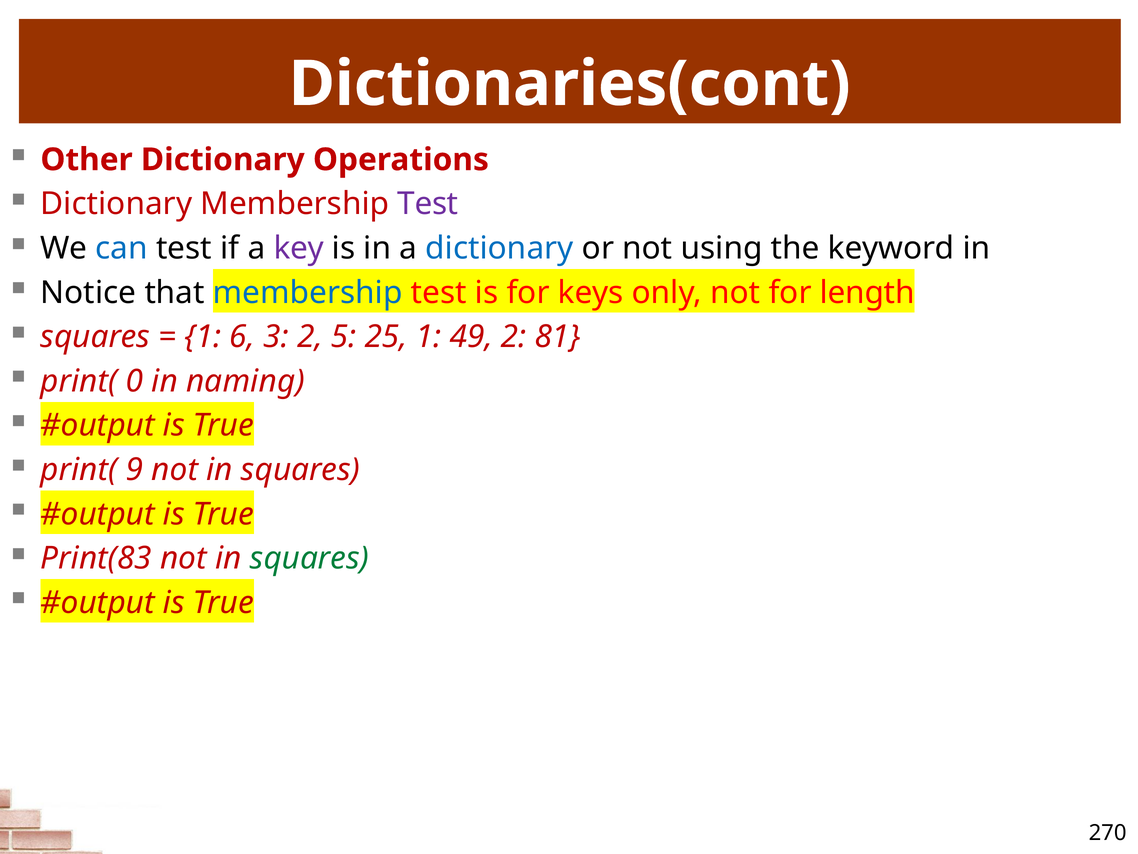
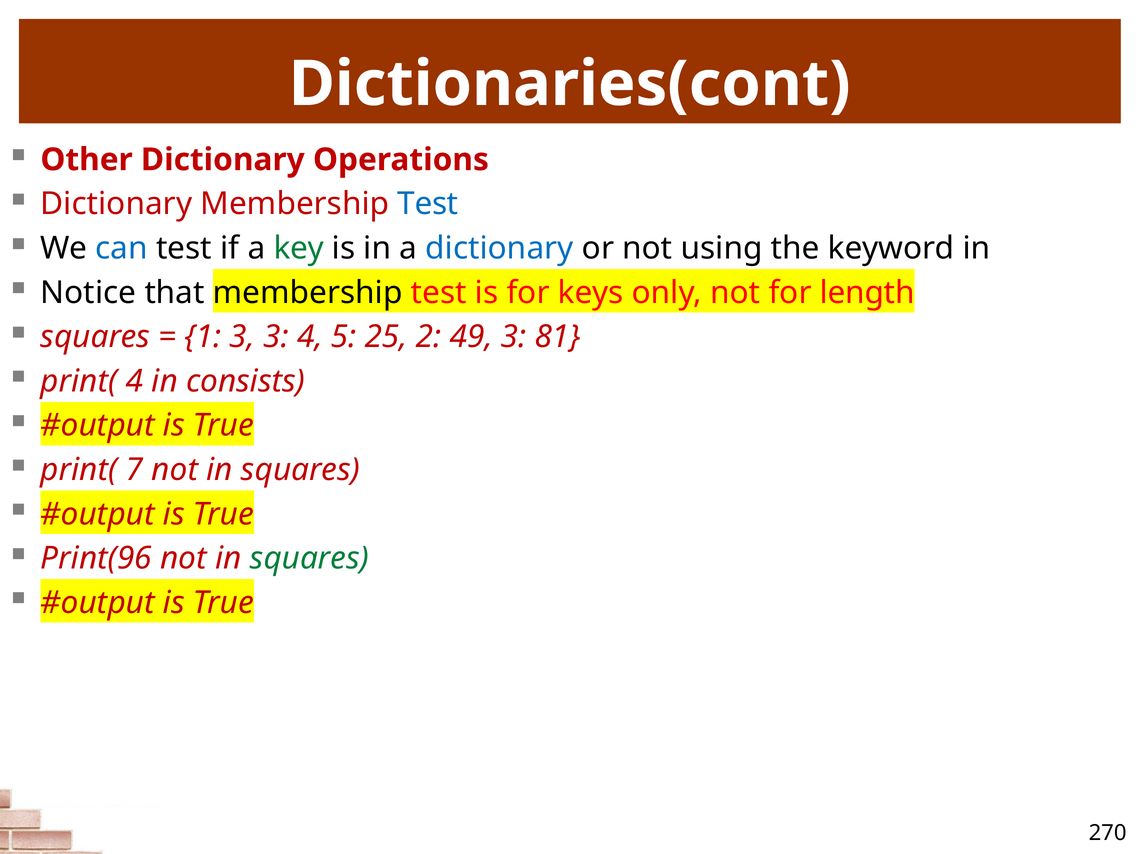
Test colour: purple -> blue (428, 204)
key colour: purple -> green (299, 248)
membership colour: blue -> black (308, 292)
1 6: 6 -> 3 (242, 337)
3 2: 2 -> 4 (310, 337)
25 1: 1 -> 2 (428, 337)
49 2: 2 -> 3 (514, 337)
print( 0: 0 -> 4 (134, 381)
naming: naming -> consists (246, 381)
9: 9 -> 7 (134, 469)
Print(83: Print(83 -> Print(96 (96, 558)
